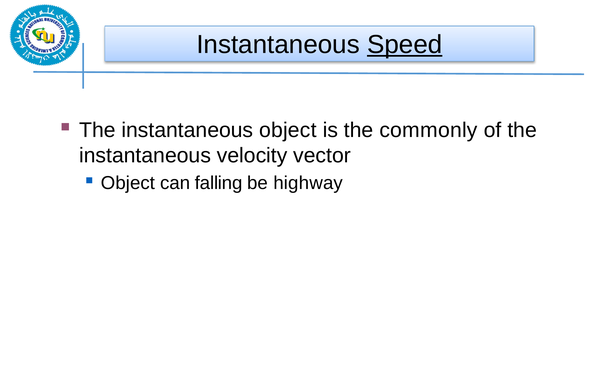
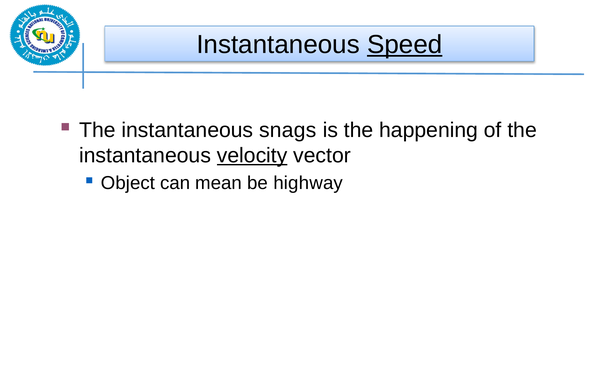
instantaneous object: object -> snags (288, 130)
commonly: commonly -> happening (429, 130)
velocity underline: none -> present (252, 155)
falling: falling -> mean (219, 183)
